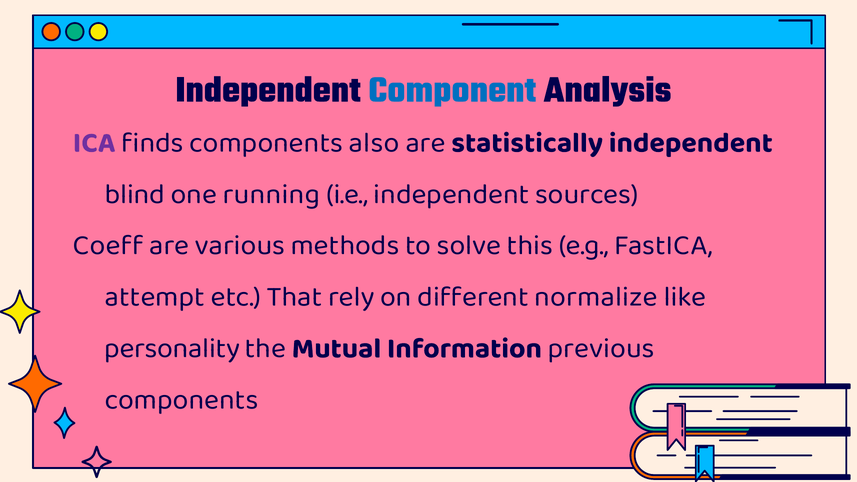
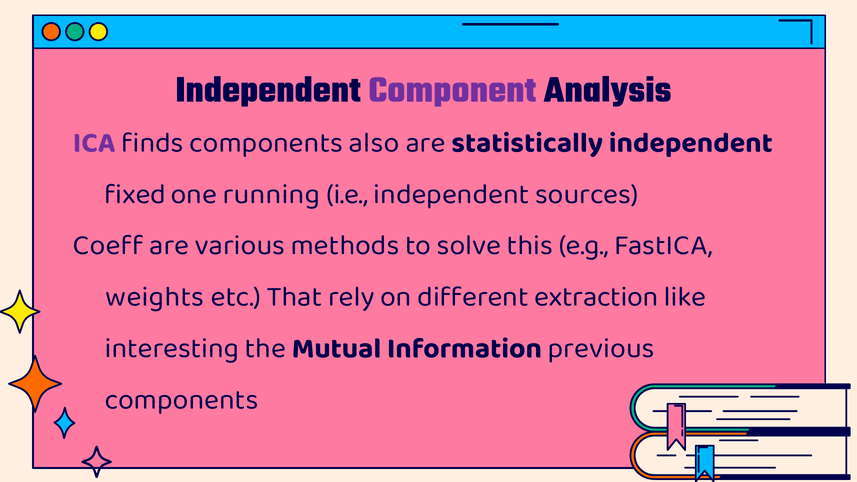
Component colour: blue -> purple (452, 89)
blind: blind -> fixed (135, 194)
attempt: attempt -> weights (155, 296)
normalize: normalize -> extraction (596, 296)
personality: personality -> interesting (172, 348)
